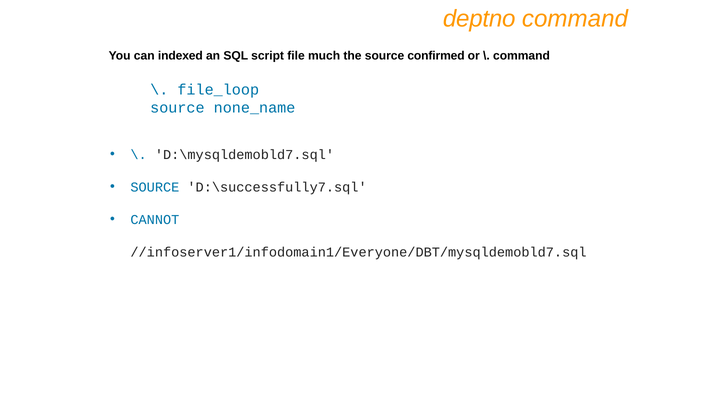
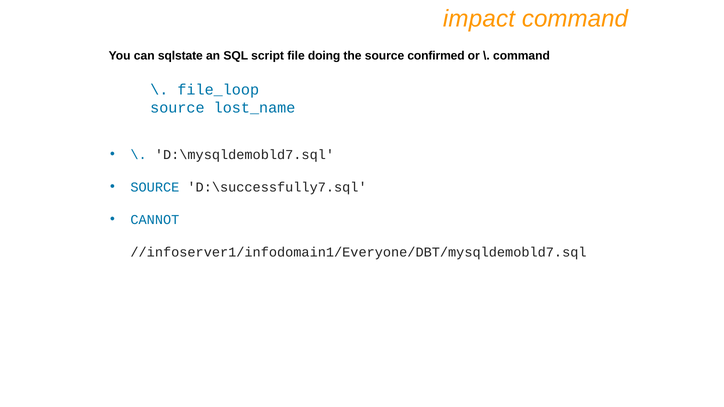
deptno: deptno -> impact (479, 19)
indexed: indexed -> sqlstate (180, 56)
much: much -> doing (324, 56)
none_name: none_name -> lost_name (255, 108)
